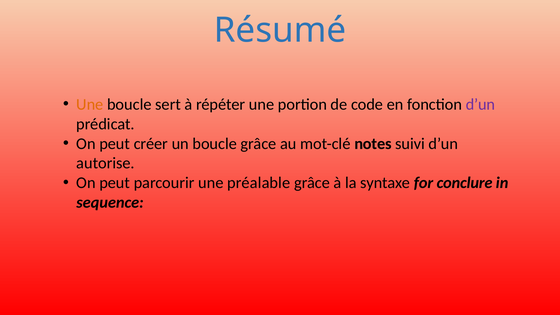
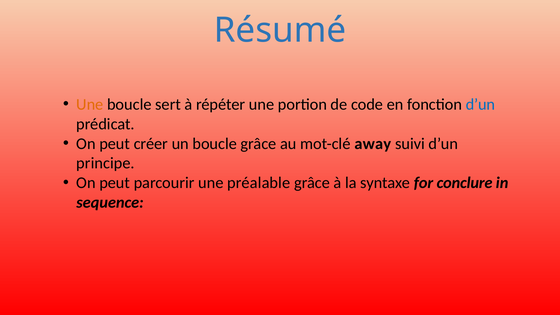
d’un colour: purple -> blue (480, 104)
notes: notes -> away (373, 144)
autorise: autorise -> principe (106, 163)
